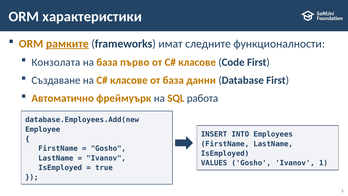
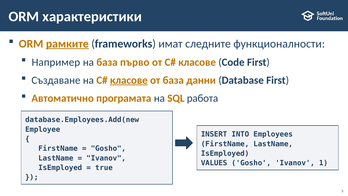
Конзолата: Конзолата -> Например (56, 62)
класове underline: none -> present (129, 80)
фреймуърк: фреймуърк -> програмата (124, 98)
